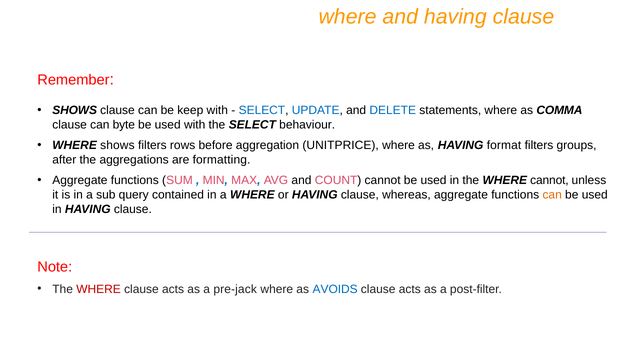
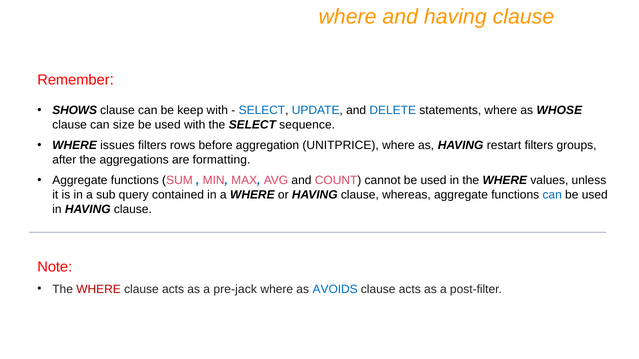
COMMA: COMMA -> WHOSE (559, 110)
byte: byte -> size (124, 125)
behaviour: behaviour -> sequence (307, 125)
WHERE shows: shows -> issues (117, 146)
format: format -> restart (504, 146)
WHERE cannot: cannot -> values (549, 181)
can colour: orange -> blue (552, 195)
